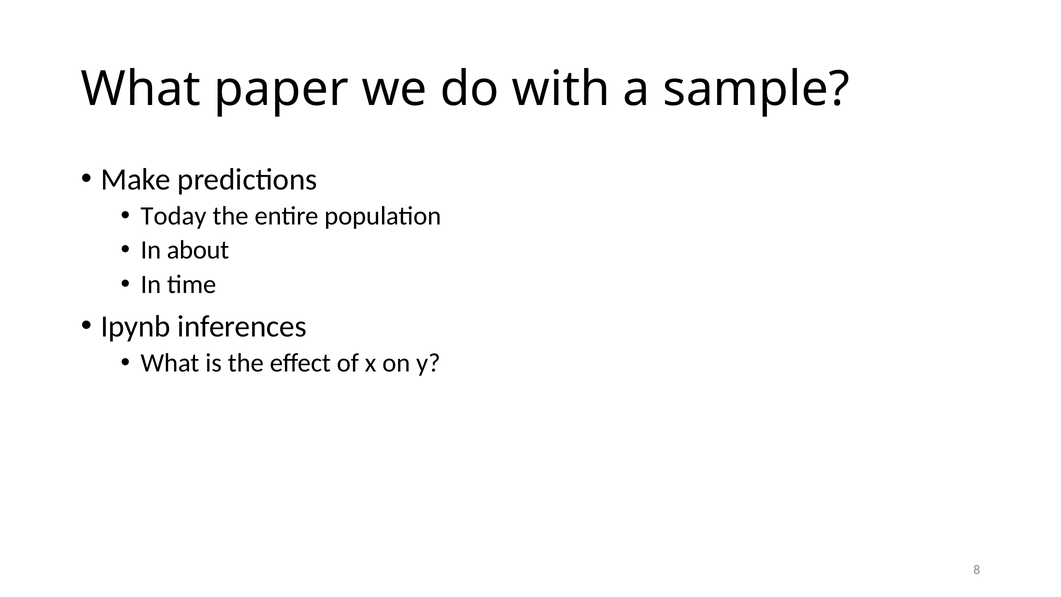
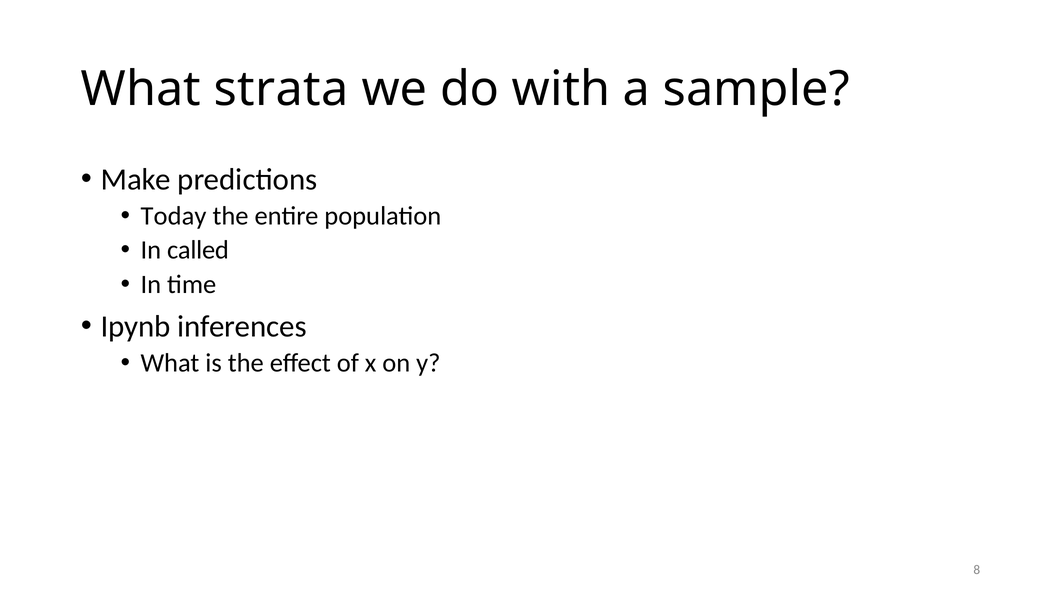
paper: paper -> strata (281, 89)
about: about -> called (198, 250)
